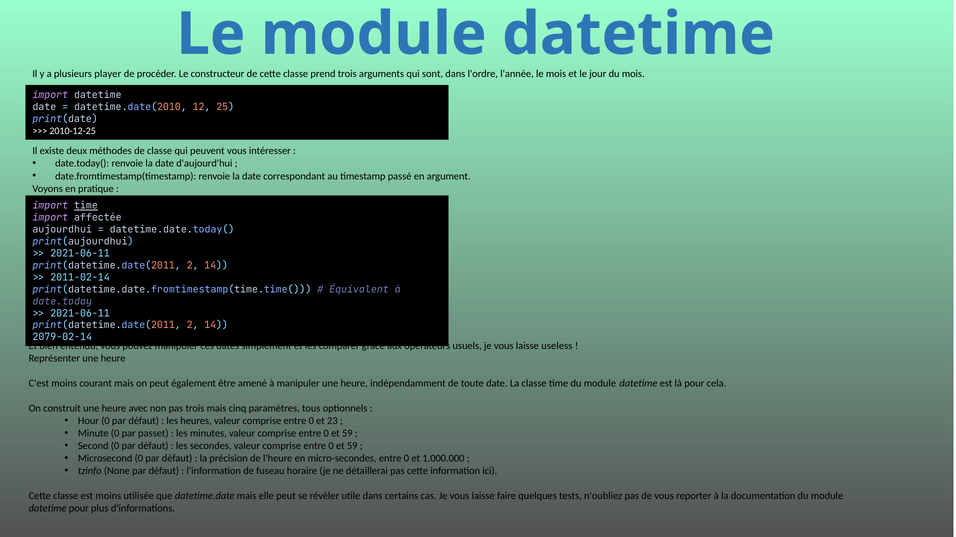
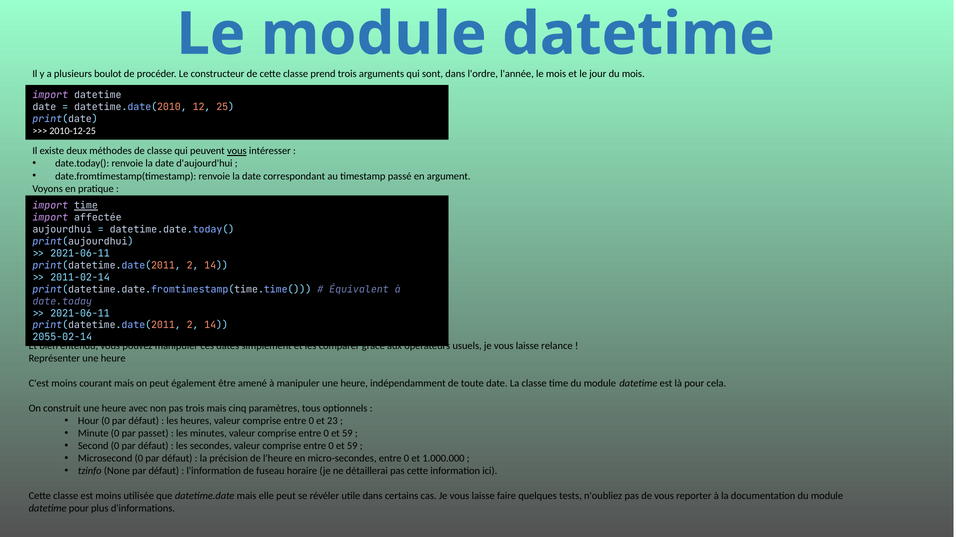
player: player -> boulot (108, 74)
vous underline: none -> present (237, 151)
2079-02-14: 2079-02-14 -> 2055-02-14 (62, 338)
useless: useless -> relance (557, 346)
